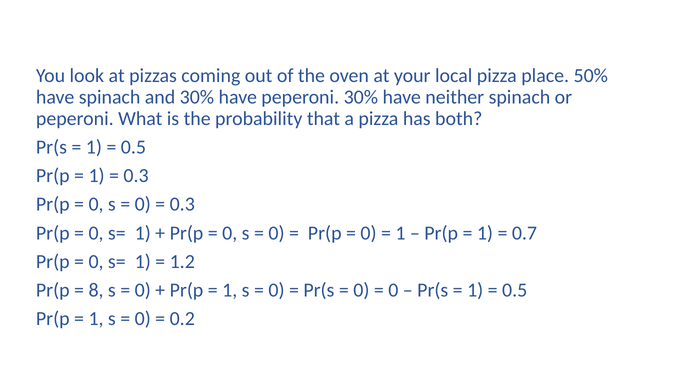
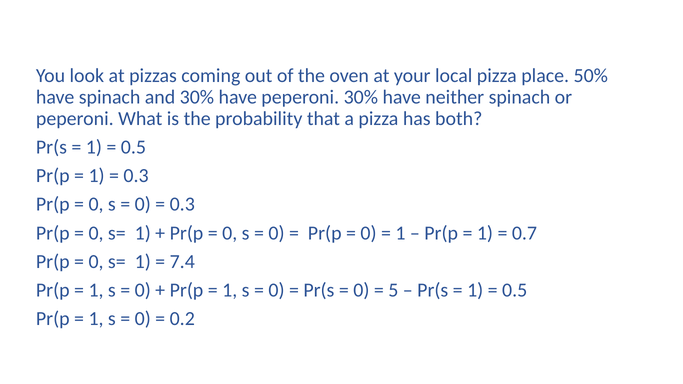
1.2: 1.2 -> 7.4 (182, 262)
8: 8 -> 1 (96, 290)
0: 0 -> 5 (393, 290)
